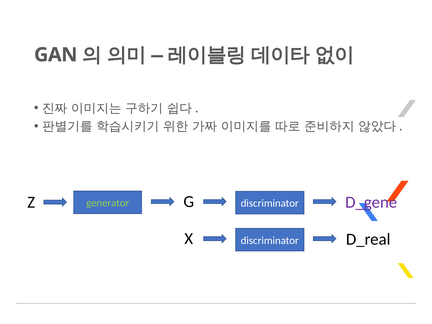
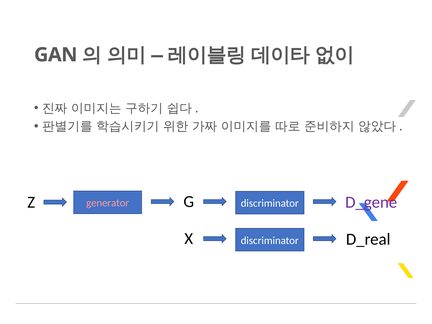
generator colour: light green -> pink (108, 203)
